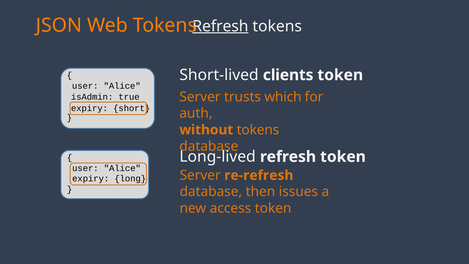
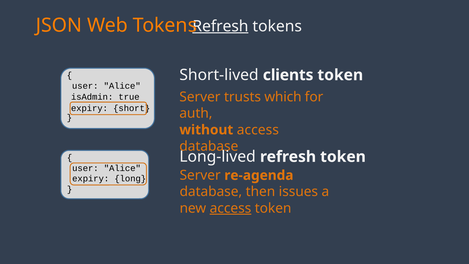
without tokens: tokens -> access (258, 130)
re-refresh: re-refresh -> re-agenda (259, 175)
access underline: none -> present (230, 208)
